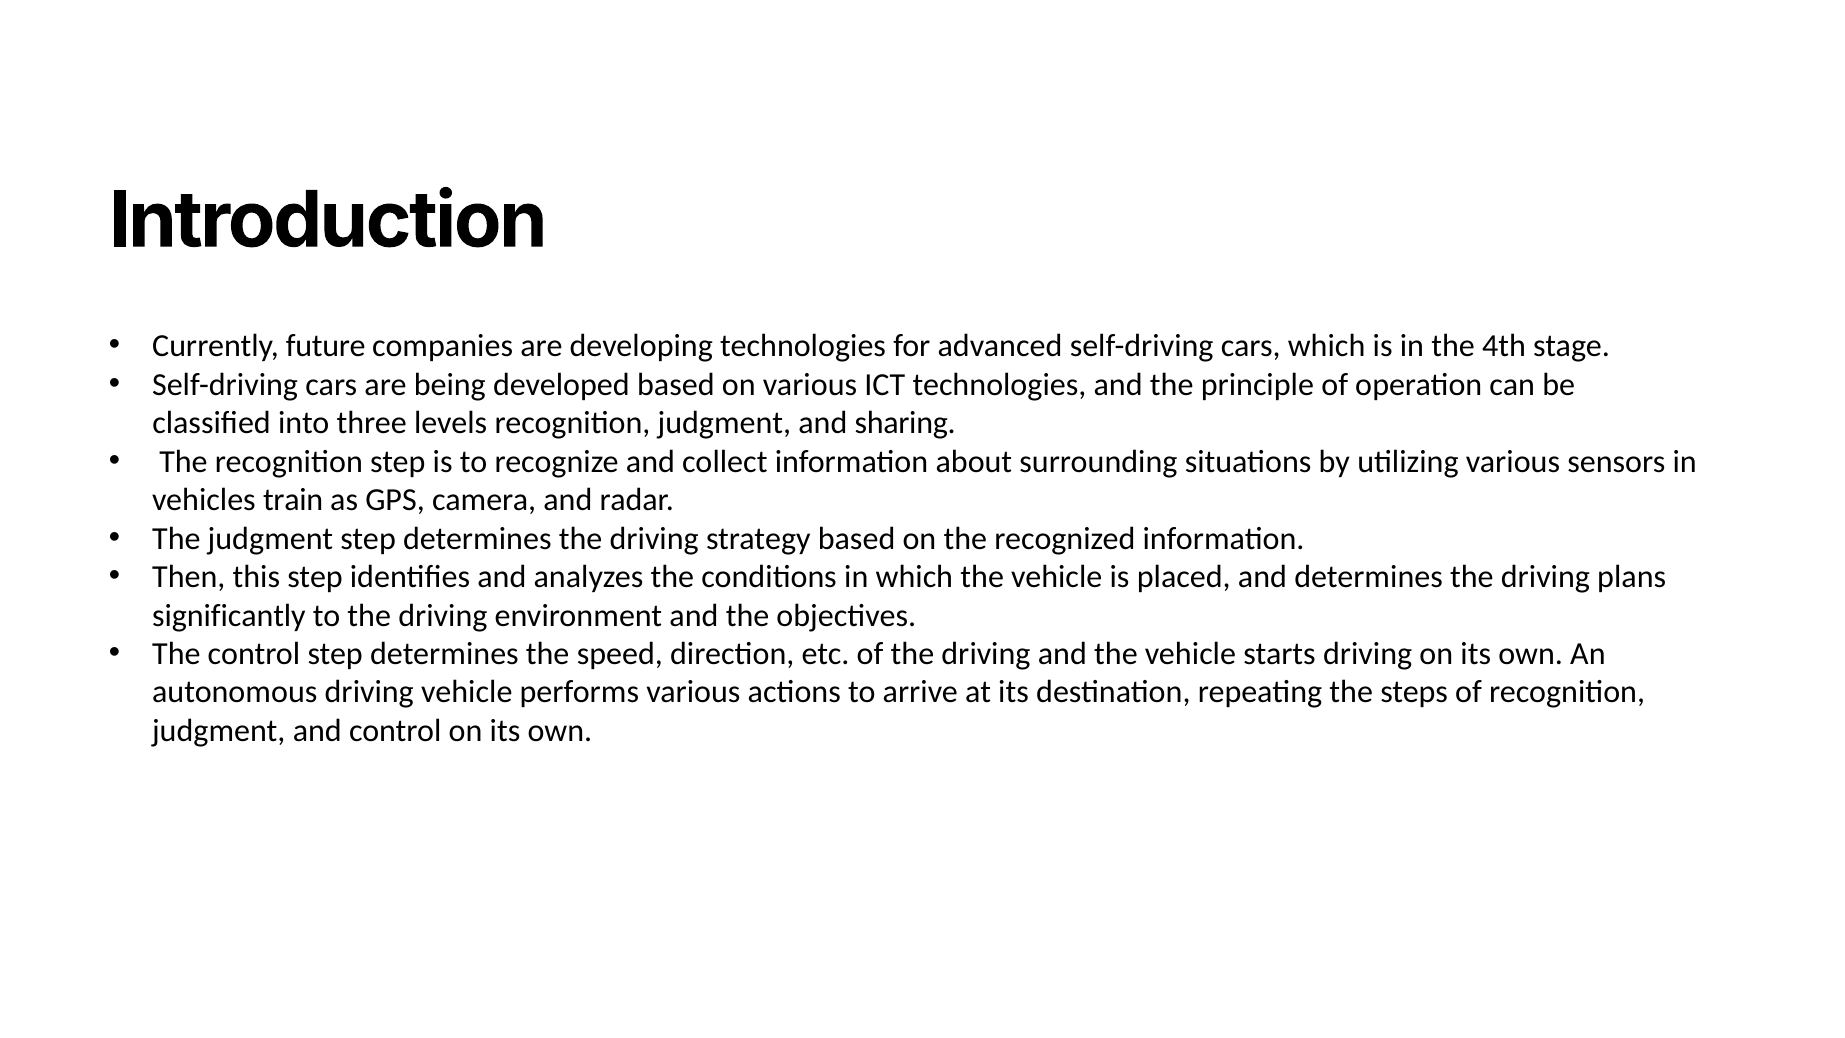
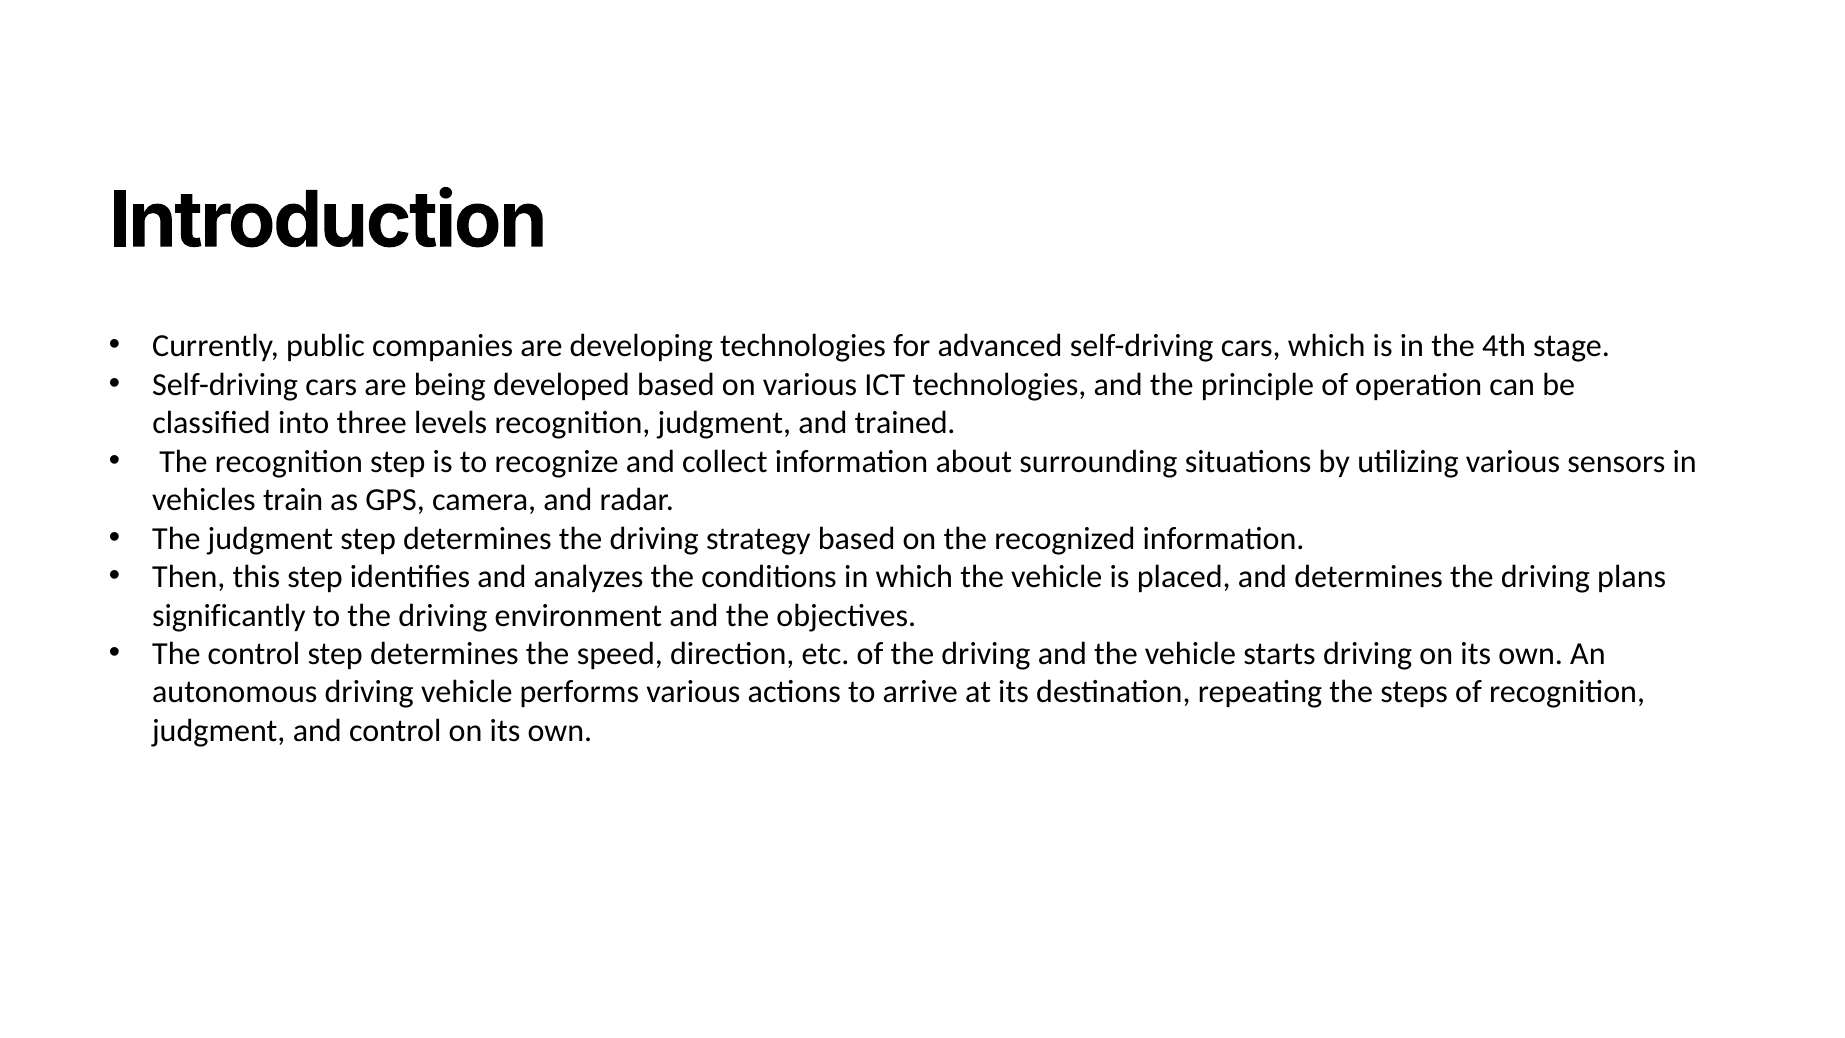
future: future -> public (326, 346)
sharing: sharing -> trained (905, 423)
